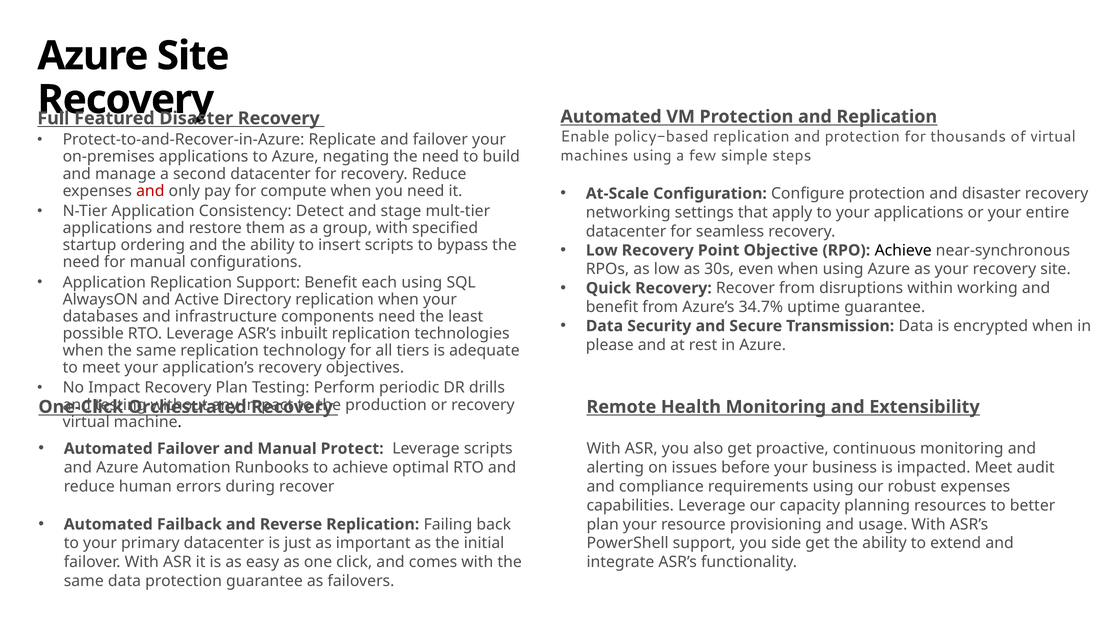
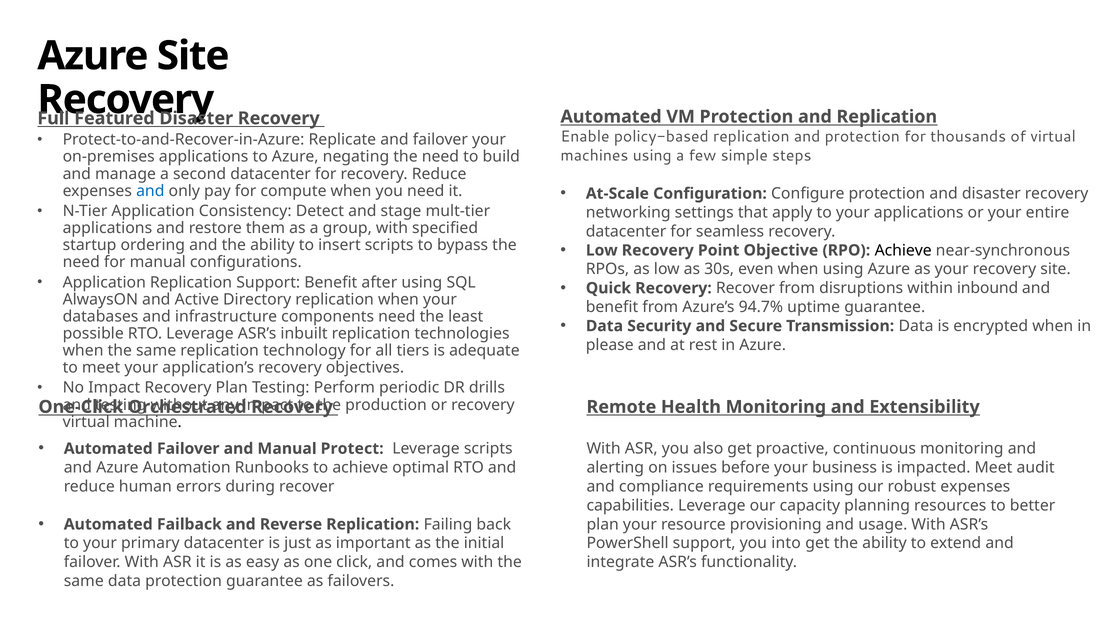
and colour: red -> blue (150, 191)
each: each -> after (379, 283)
working: working -> inbound (988, 288)
34.7%: 34.7% -> 94.7% (761, 307)
side: side -> into (786, 544)
